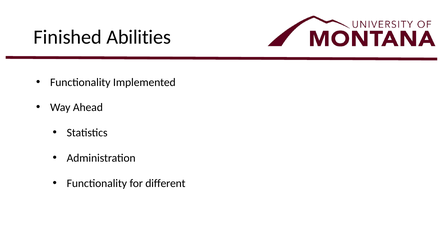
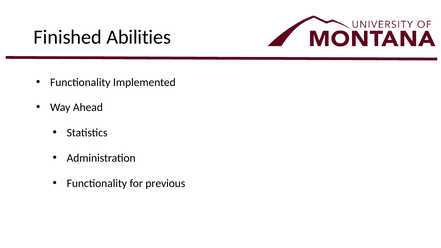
different: different -> previous (165, 183)
